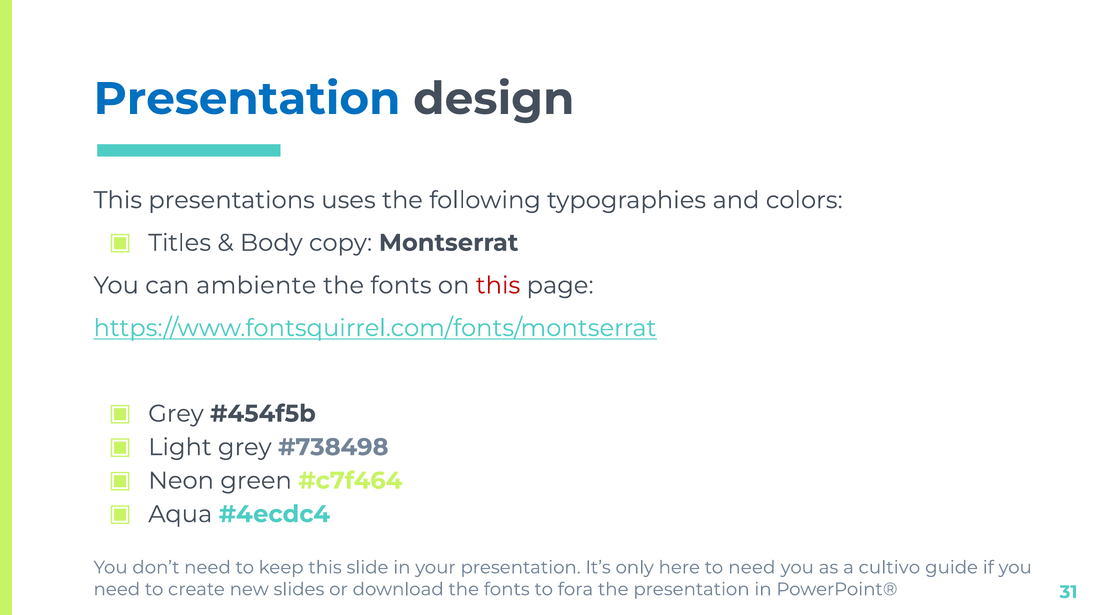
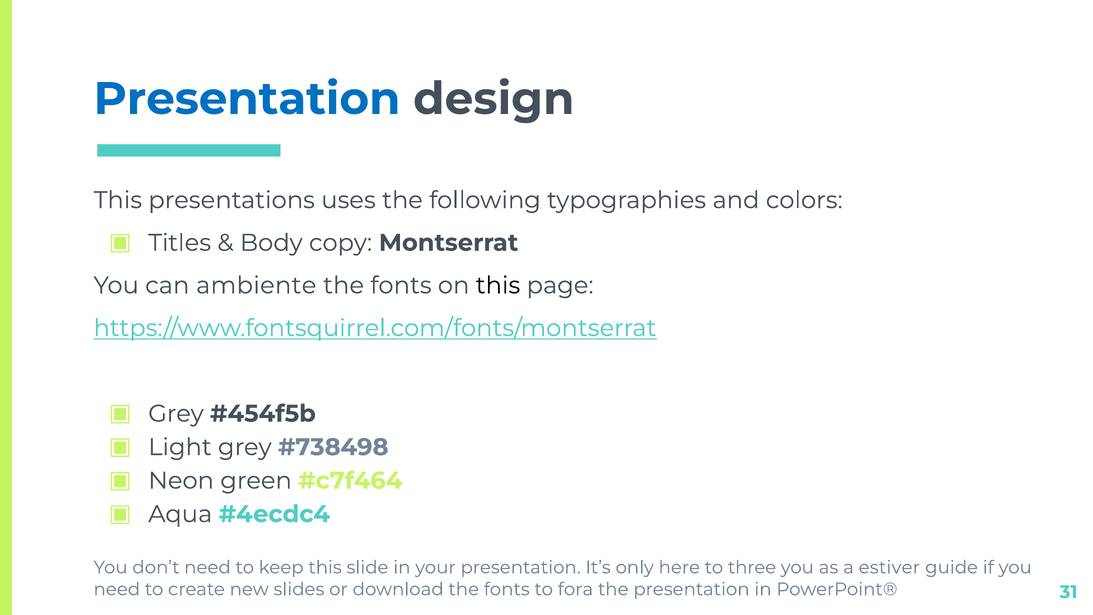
this colour: red -> black (498, 285)
to need: need -> three (752, 567)
cultivo: cultivo -> estiver (889, 567)
